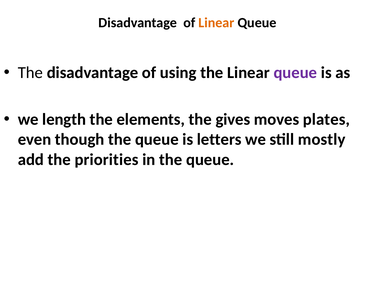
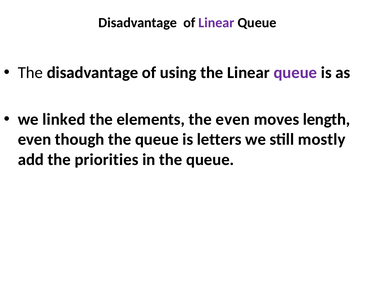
Linear colour: orange -> purple (216, 23)
length: length -> linked (64, 119)
the gives: gives -> even (233, 119)
plates: plates -> length (327, 119)
